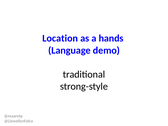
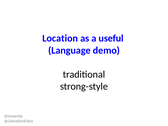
hands: hands -> useful (111, 38)
